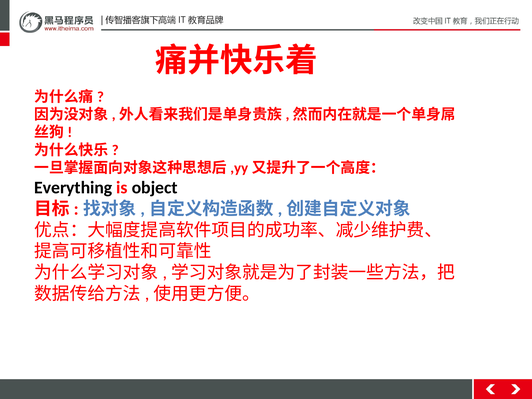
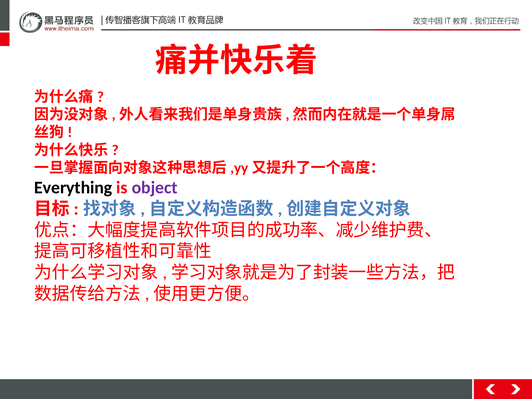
object colour: black -> purple (155, 188)
